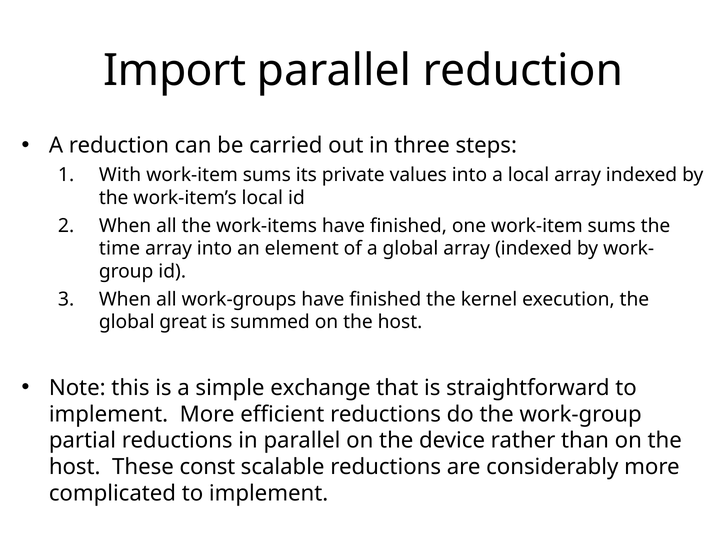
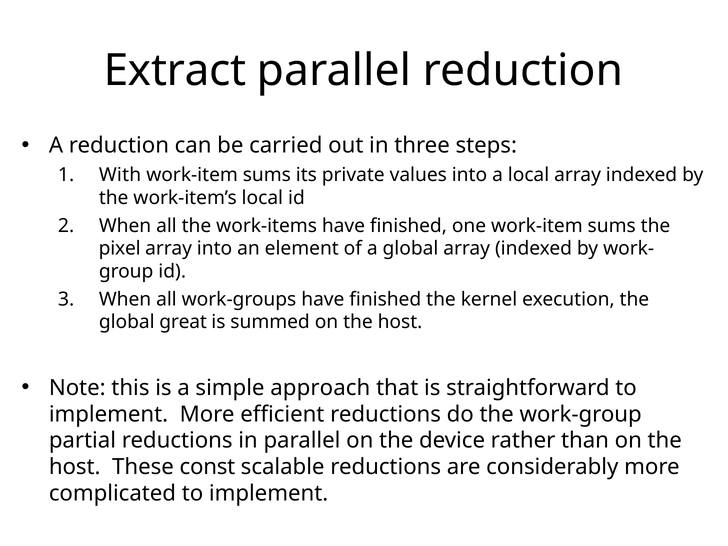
Import: Import -> Extract (175, 70)
time: time -> pixel (120, 249)
exchange: exchange -> approach (320, 388)
